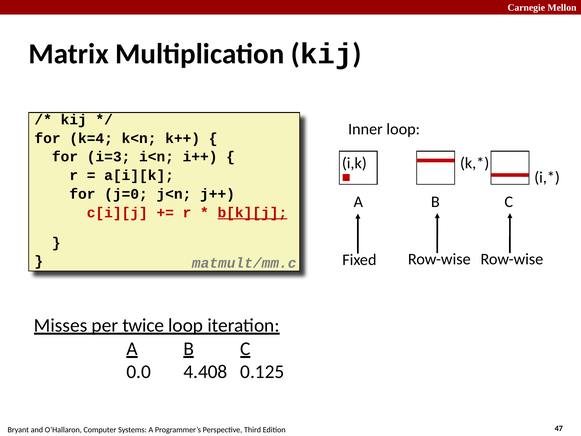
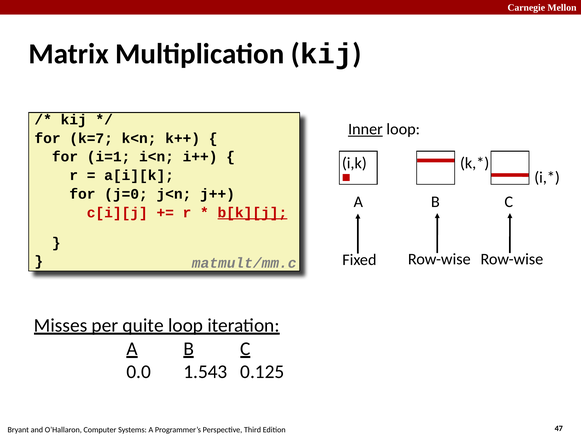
Inner underline: none -> present (365, 129)
k=4: k=4 -> k=7 (91, 138)
i=3: i=3 -> i=1 (109, 157)
twice: twice -> quite (143, 325)
4.408: 4.408 -> 1.543 (205, 372)
